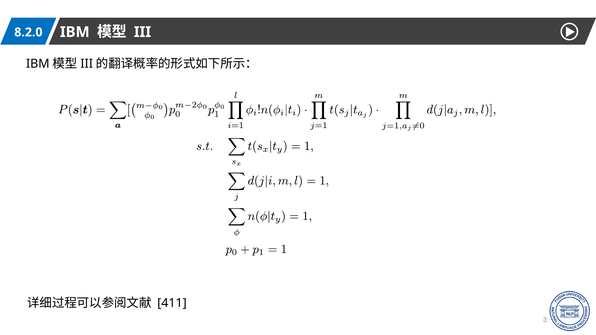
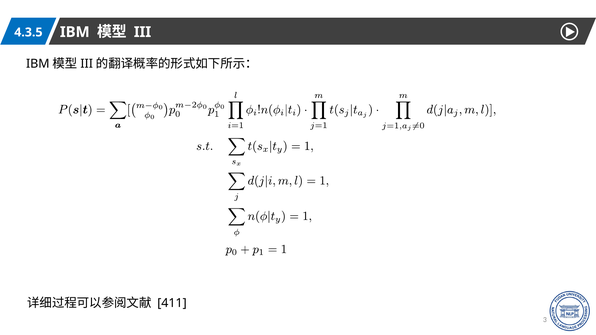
8.2.0: 8.2.0 -> 4.3.5 (28, 32)
